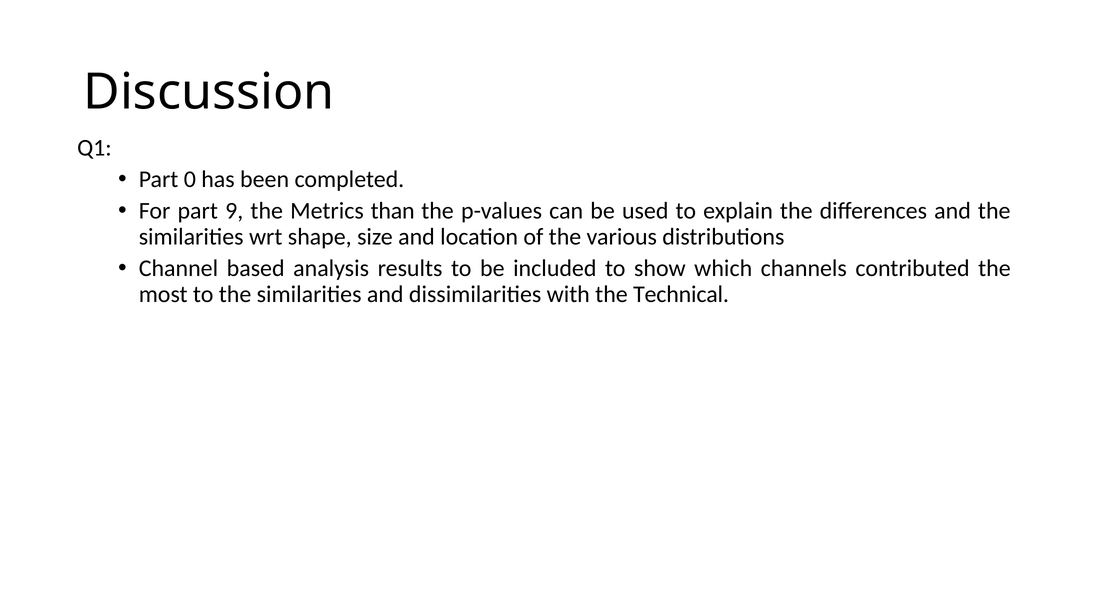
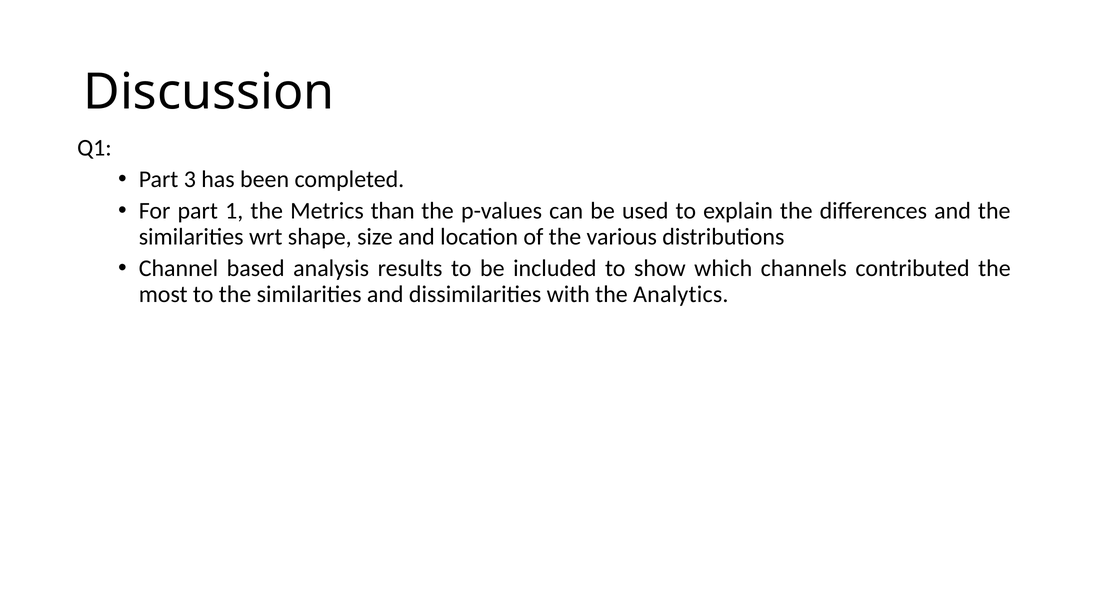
0: 0 -> 3 (190, 179)
9: 9 -> 1 (234, 211)
Technical: Technical -> Analytics (681, 294)
